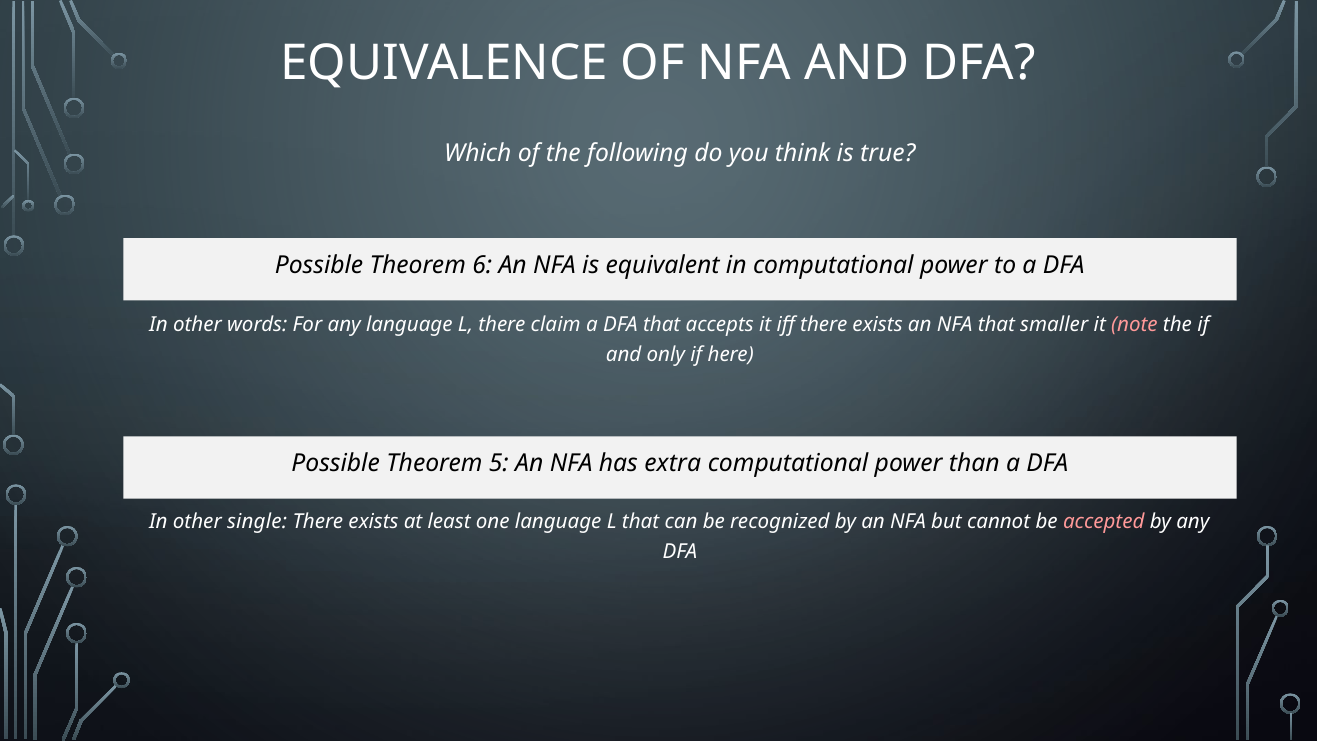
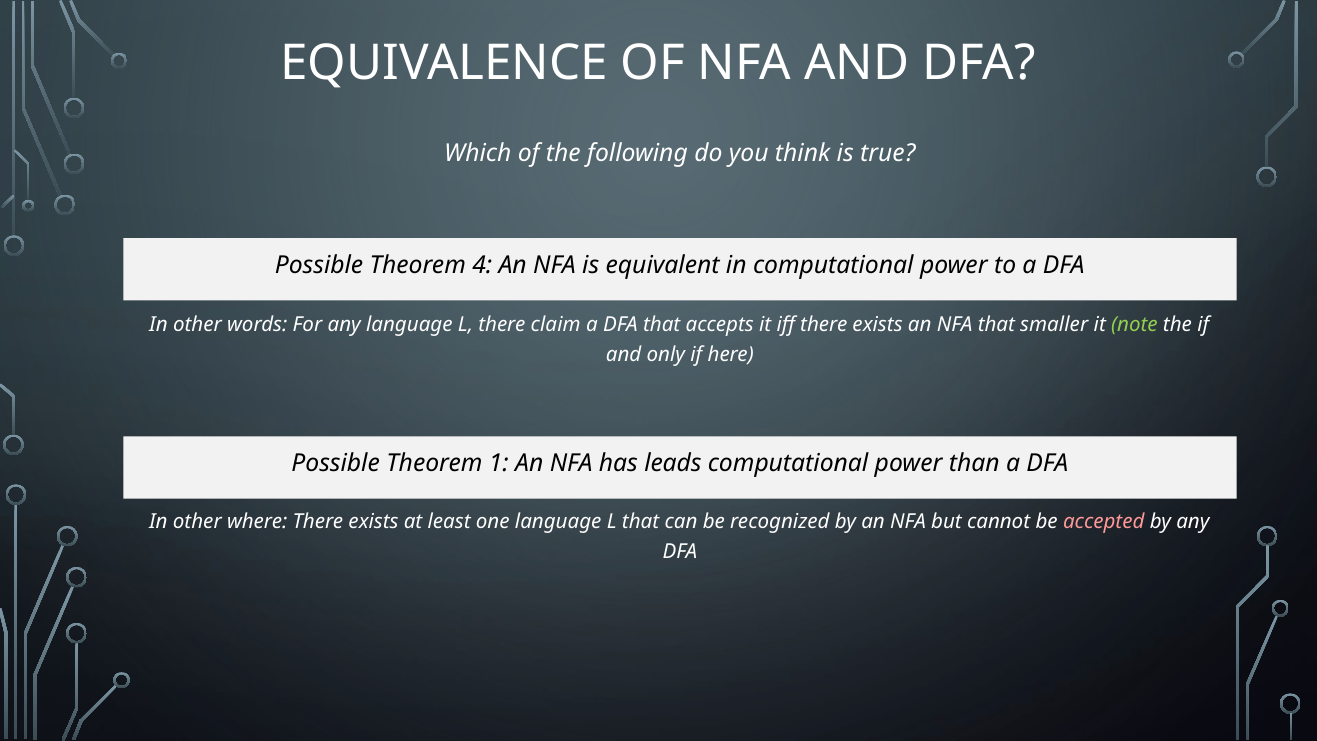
6: 6 -> 4 (482, 265)
note colour: pink -> light green (1134, 325)
5: 5 -> 1 (499, 464)
extra: extra -> leads (673, 464)
single: single -> where (257, 521)
